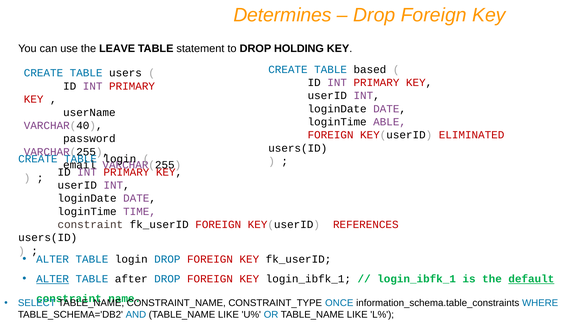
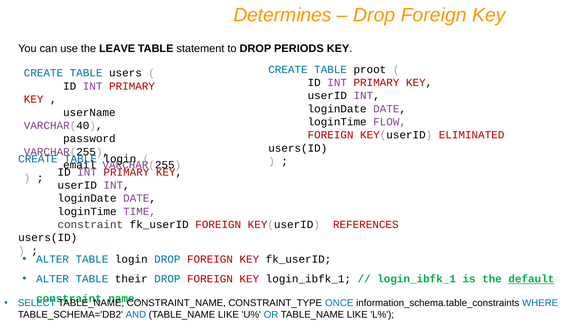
HOLDING: HOLDING -> PERIODS (299, 49)
based: based -> proot (370, 69)
ABLE: ABLE -> FLOW (390, 122)
ALTER underline: present -> none (53, 279)
after: after -> their (131, 279)
